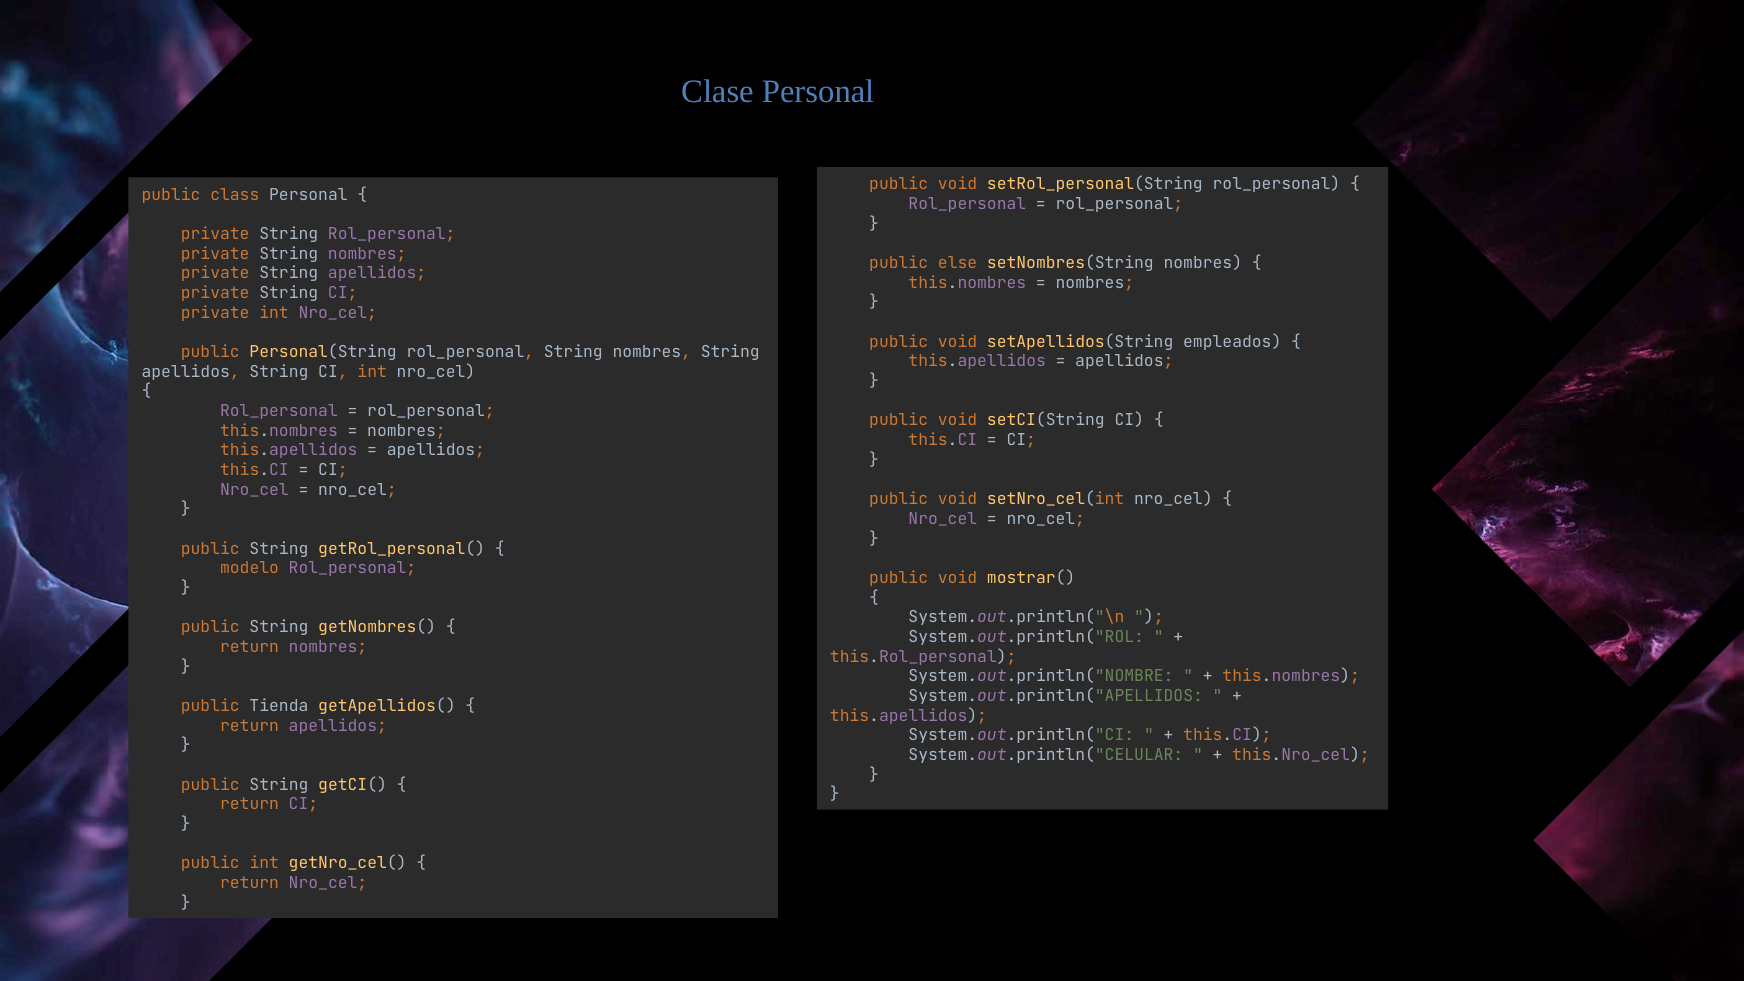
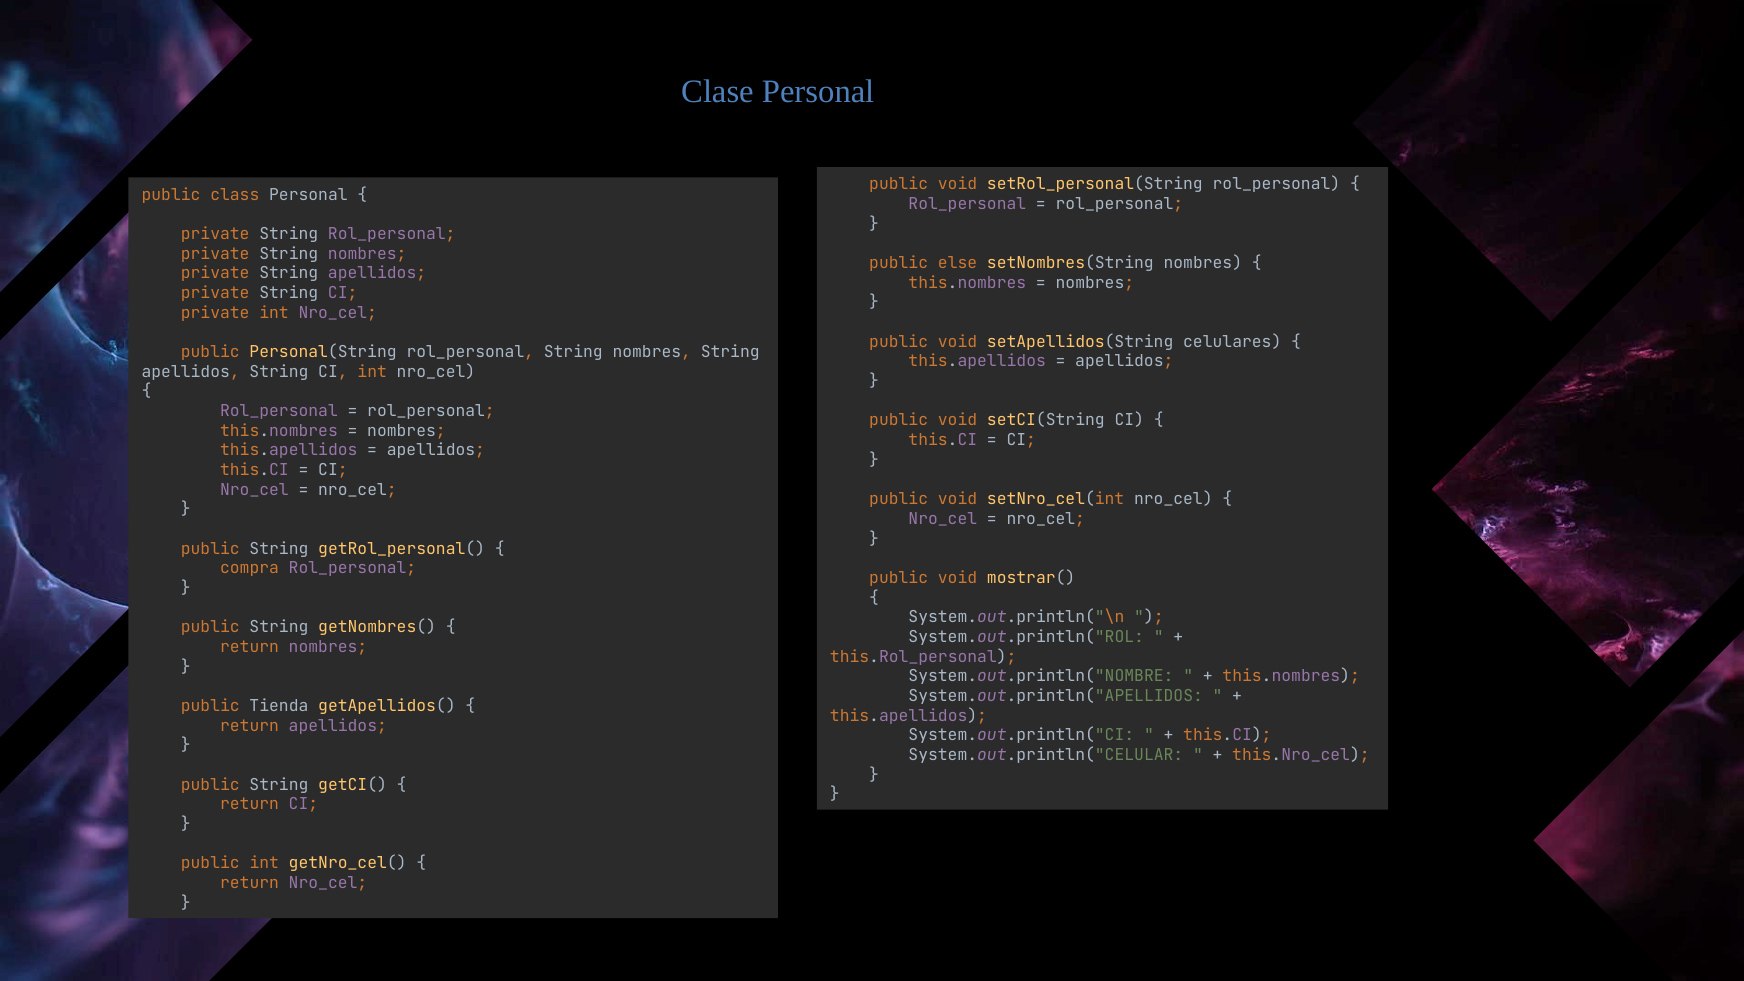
empleados: empleados -> celulares (1232, 342)
modelo: modelo -> compra (250, 569)
